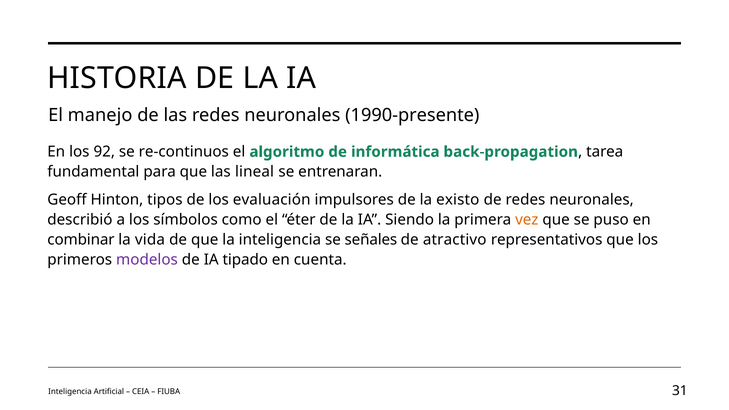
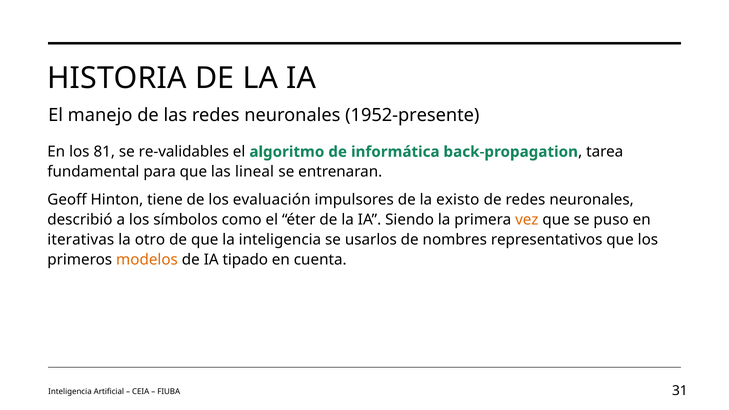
1990-presente: 1990-presente -> 1952-presente (412, 115)
92: 92 -> 81 (104, 152)
re-continuos: re-continuos -> re-validables (184, 152)
tipos: tipos -> tiene (165, 200)
combinar: combinar -> iterativas (81, 240)
vida: vida -> otro (150, 240)
señales: señales -> usarlos (371, 240)
atractivo: atractivo -> nombres (455, 240)
modelos colour: purple -> orange (147, 260)
